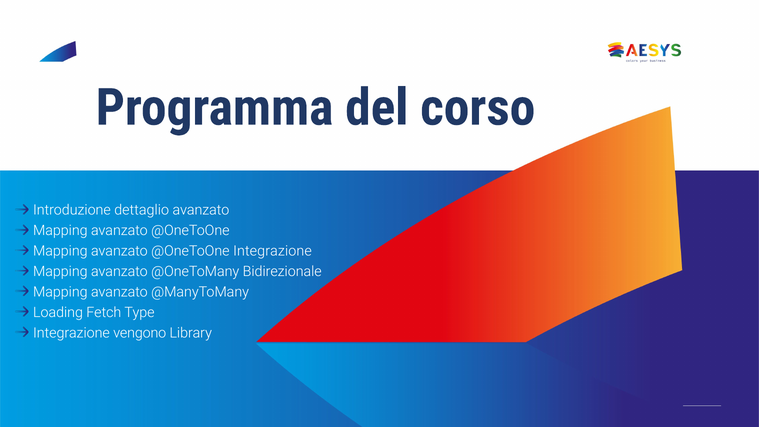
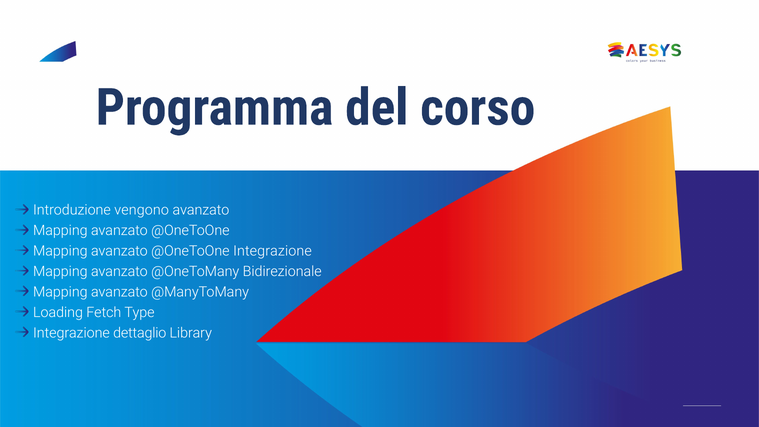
dettaglio: dettaglio -> vengono (142, 210)
vengono: vengono -> dettaglio (140, 333)
